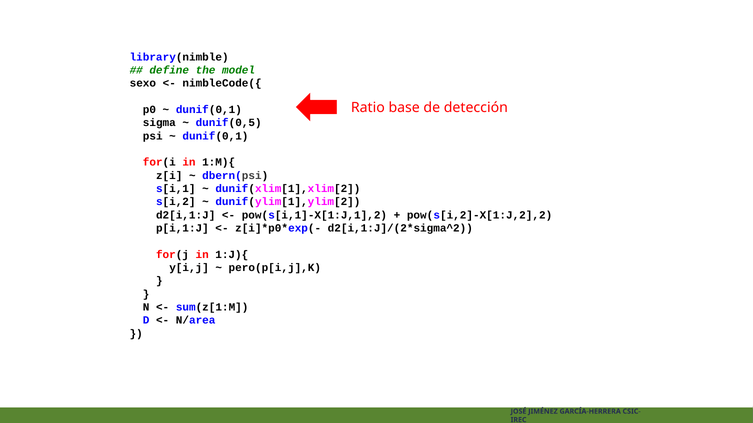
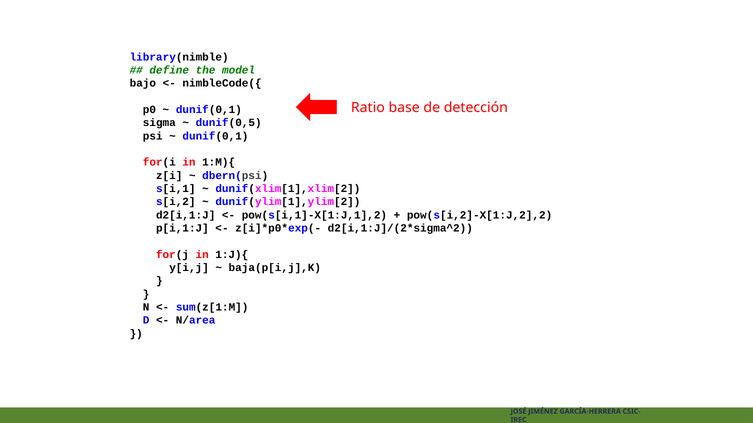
sexo: sexo -> bajo (143, 83)
pero(p[i,j],K: pero(p[i,j],K -> baja(p[i,j],K (275, 268)
